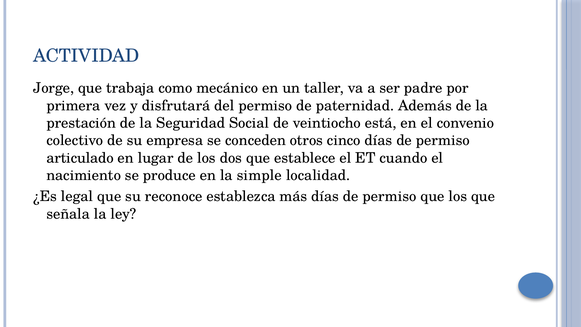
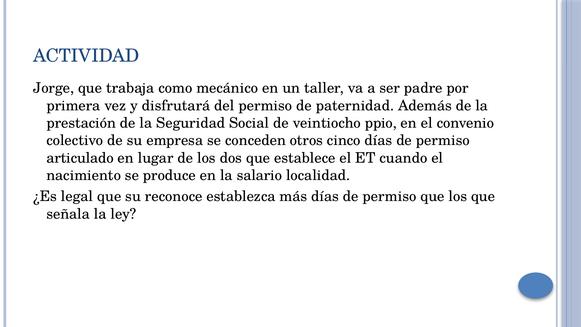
está: está -> ppio (381, 123)
simple: simple -> salario (259, 175)
